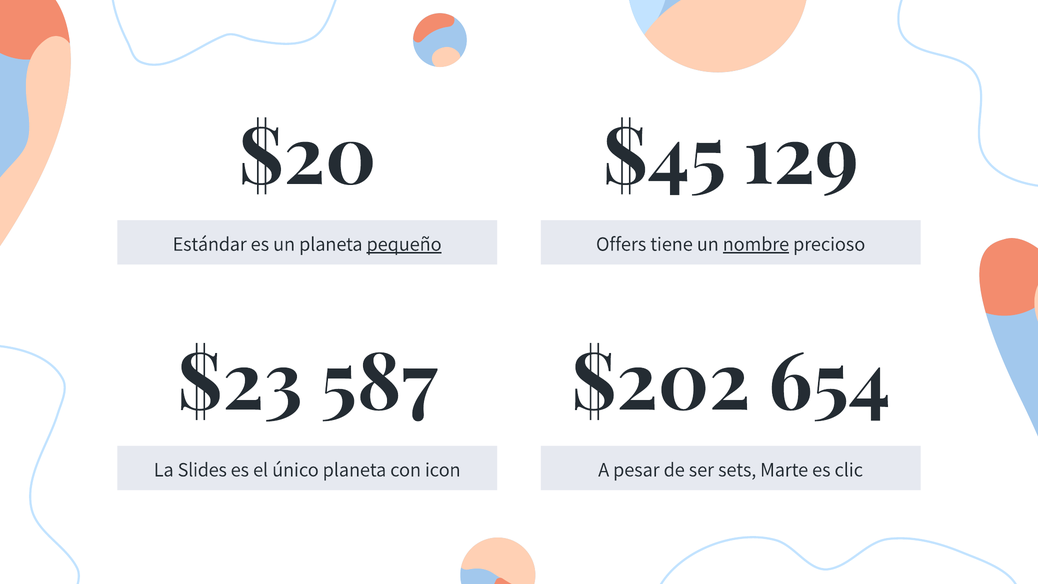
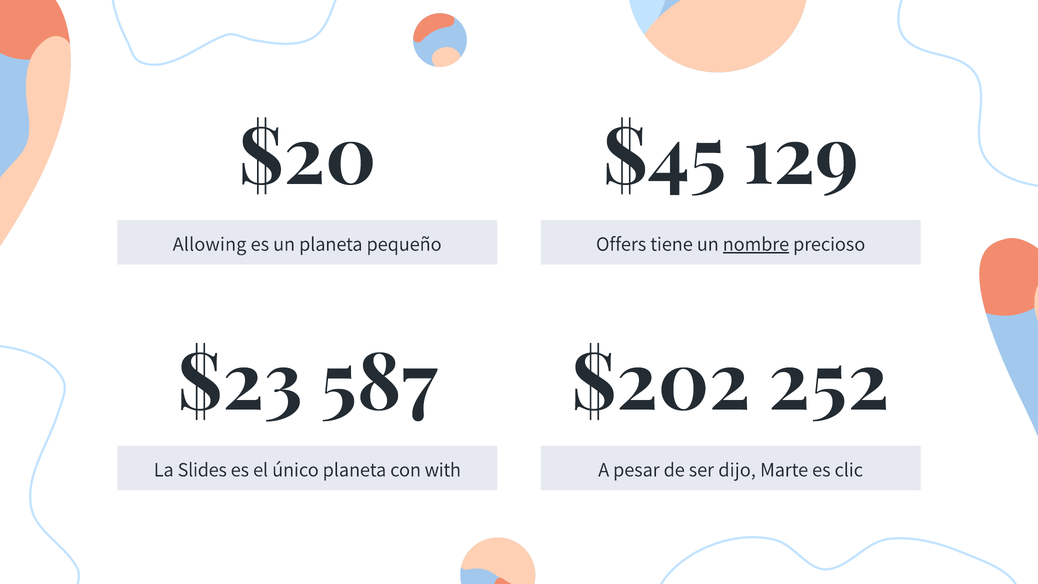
Estándar: Estándar -> Allowing (210, 244)
pequeño underline: present -> none (404, 244)
654: 654 -> 252 (829, 383)
icon: icon -> with (443, 470)
sets: sets -> dijo (737, 470)
